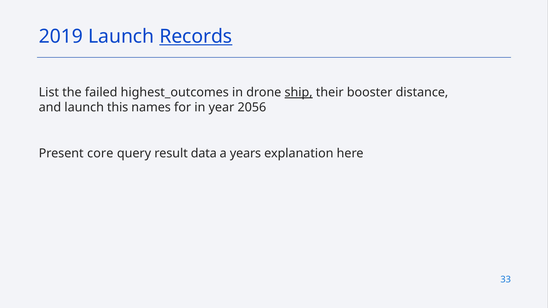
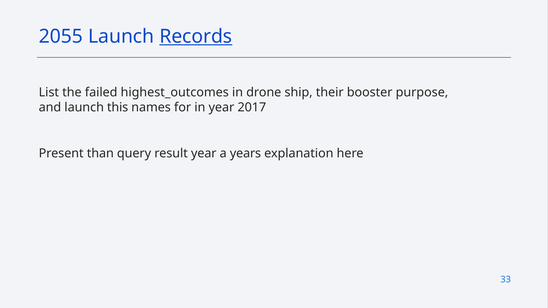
2019: 2019 -> 2055 (61, 37)
ship underline: present -> none (299, 93)
distance: distance -> purpose (422, 93)
2056: 2056 -> 2017 (252, 108)
core: core -> than (100, 154)
result data: data -> year (204, 154)
